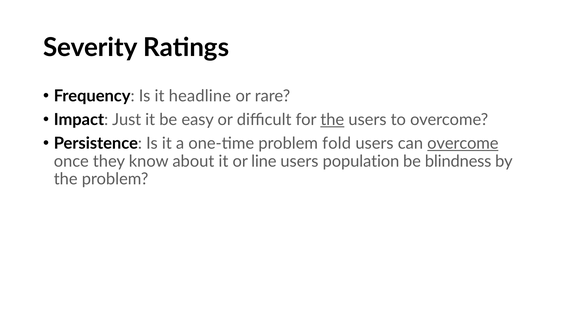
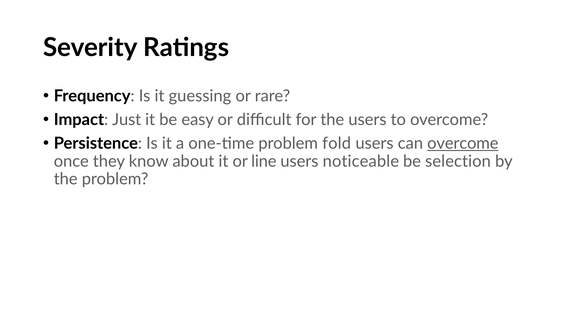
headline: headline -> guessing (200, 96)
the underline: present -> none (332, 119)
population: population -> noticeable (361, 161)
blindness: blindness -> selection (458, 161)
